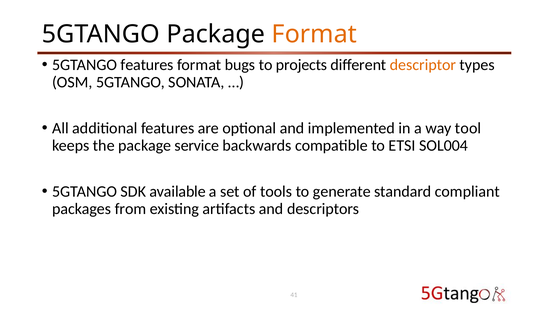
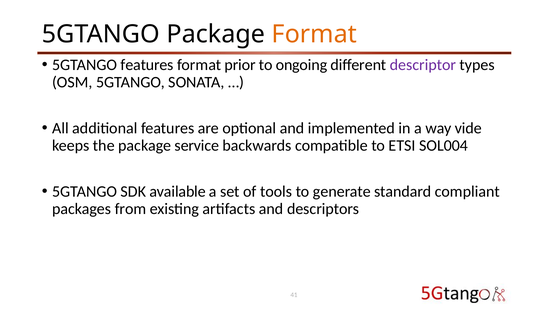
bugs: bugs -> prior (240, 65)
projects: projects -> ongoing (301, 65)
descriptor colour: orange -> purple (423, 65)
tool: tool -> vide (468, 128)
